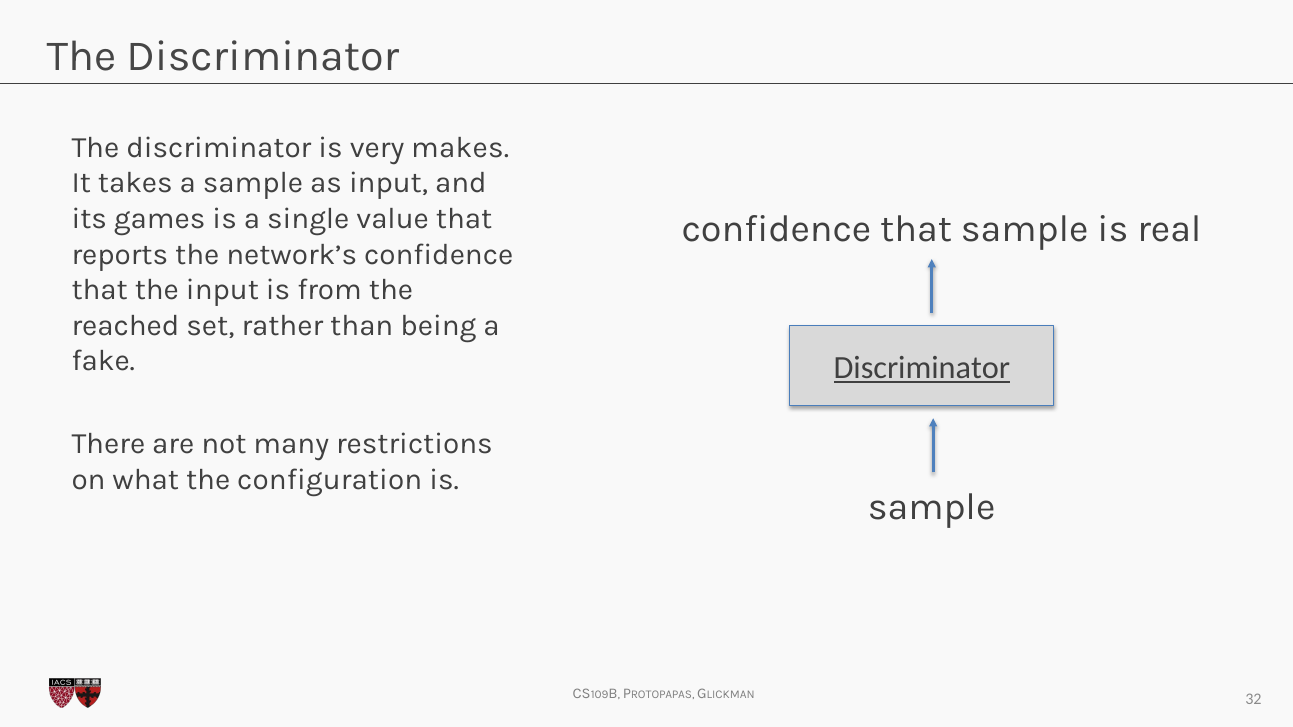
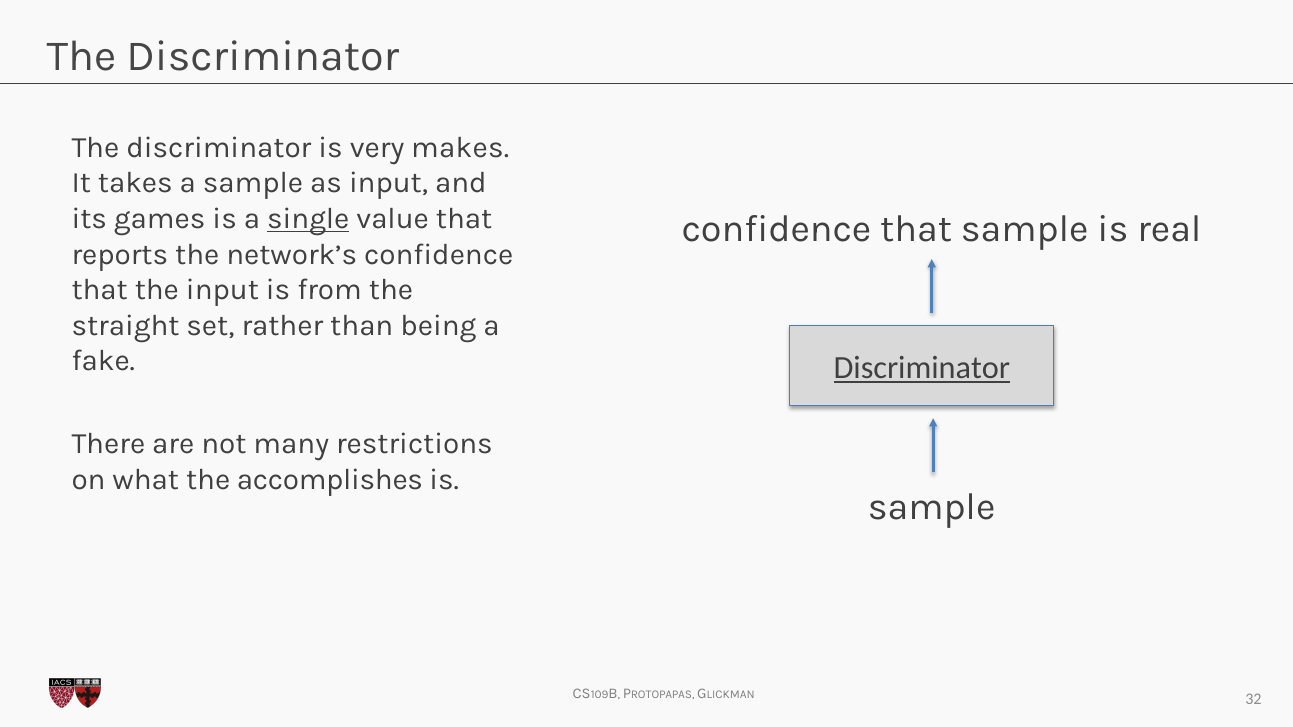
single underline: none -> present (308, 219)
reached: reached -> straight (126, 325)
configuration: configuration -> accomplishes (330, 479)
